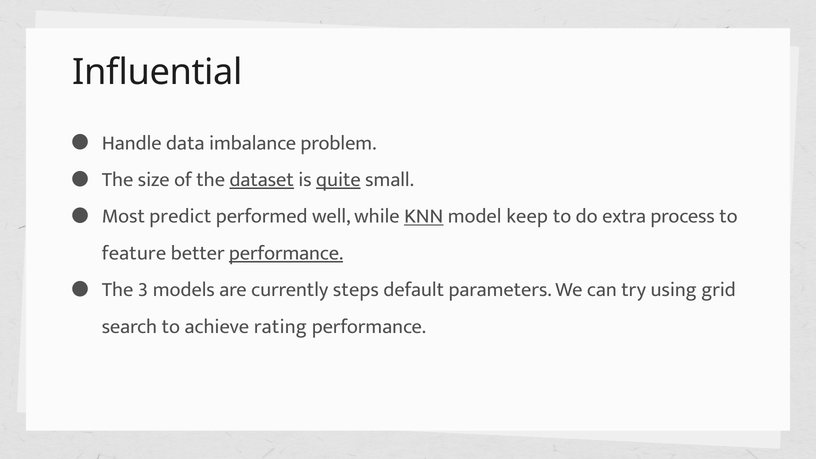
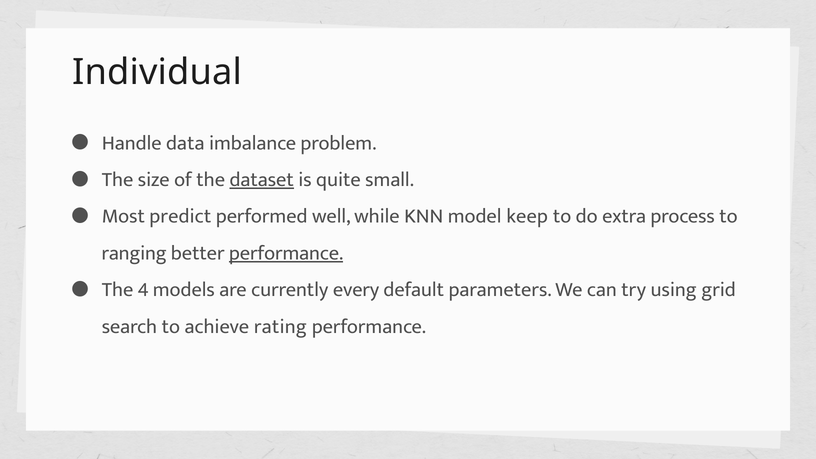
Influential: Influential -> Individual (157, 72)
quite underline: present -> none (338, 180)
KNN underline: present -> none (424, 216)
feature: feature -> ranging (134, 253)
3: 3 -> 4 (143, 290)
steps: steps -> every (356, 290)
